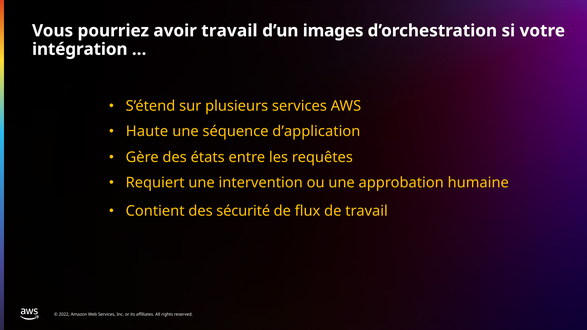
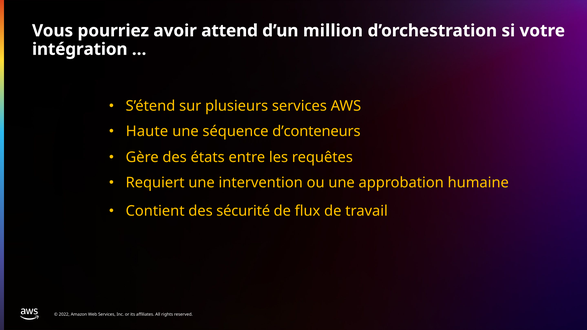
avoir travail: travail -> attend (230, 31)
images: images -> million (333, 31)
d’application: d’application -> d’conteneurs (316, 131)
